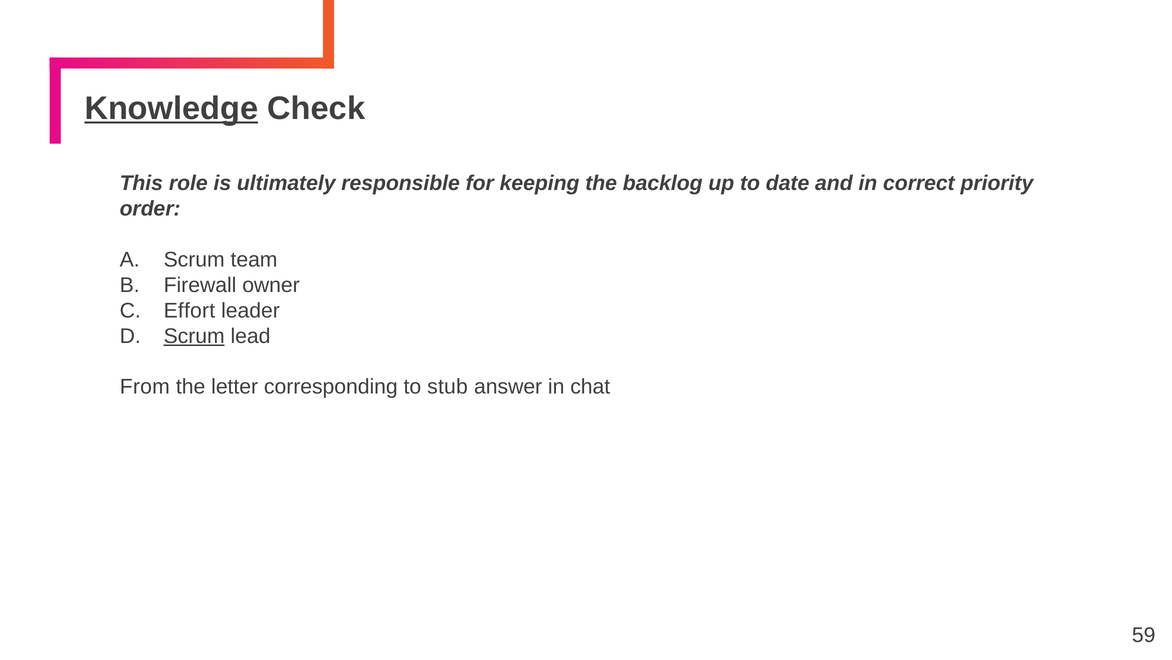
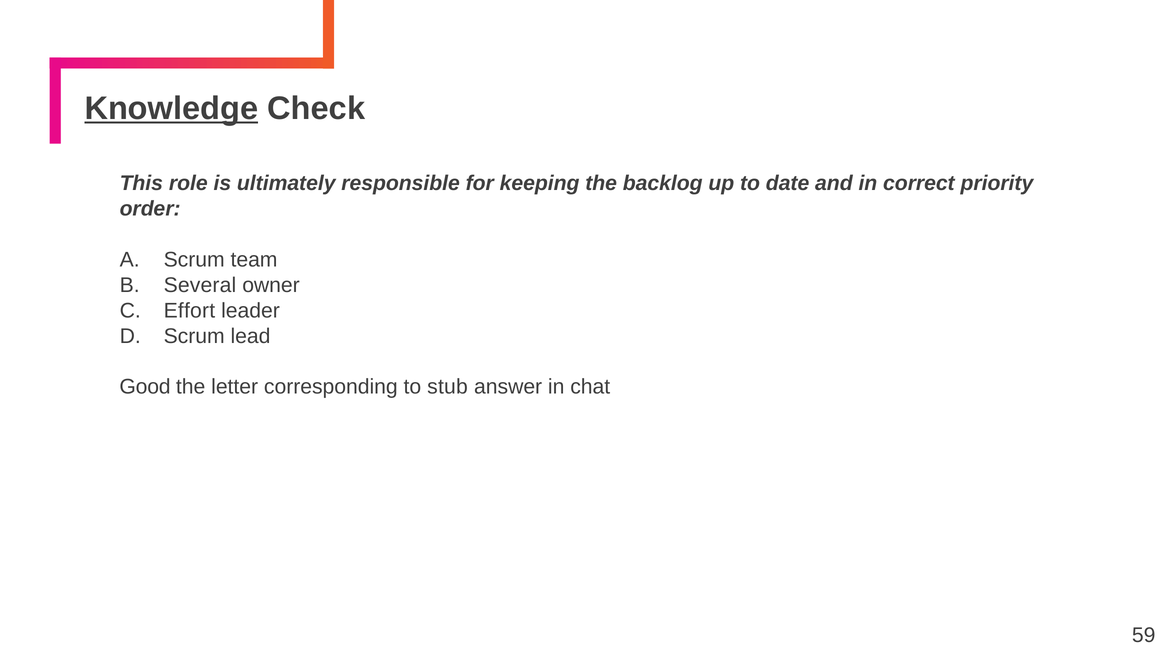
Firewall: Firewall -> Several (200, 285)
Scrum underline: present -> none (194, 336)
From: From -> Good (145, 387)
